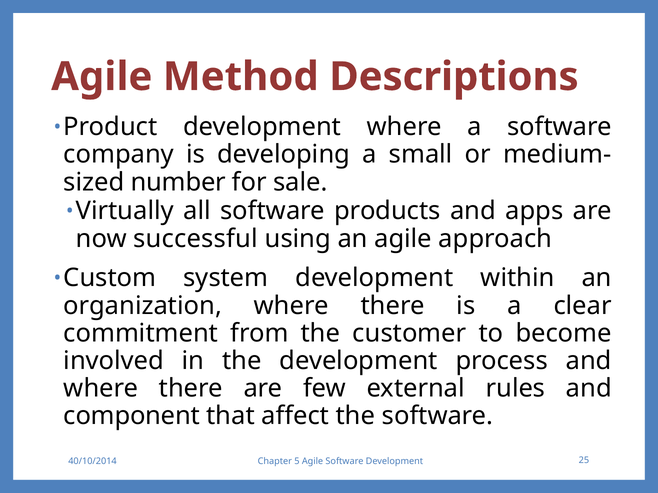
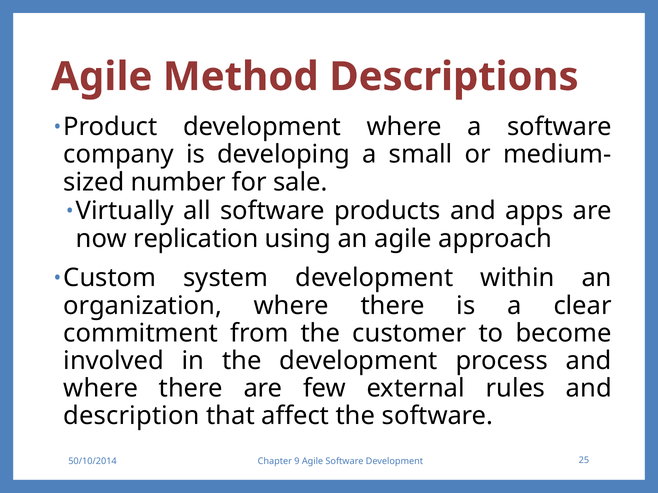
successful: successful -> replication (196, 239)
component: component -> description (132, 416)
40/10/2014: 40/10/2014 -> 50/10/2014 (92, 462)
5: 5 -> 9 (297, 462)
